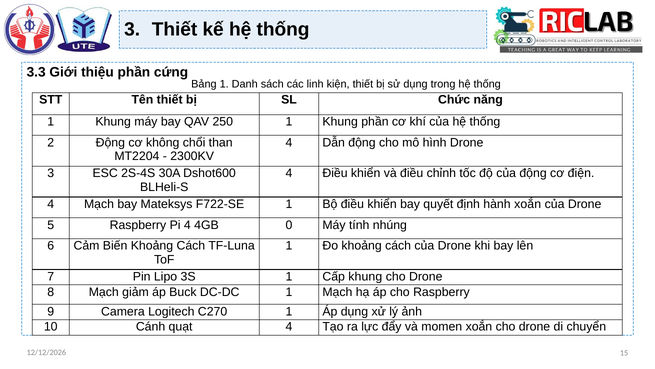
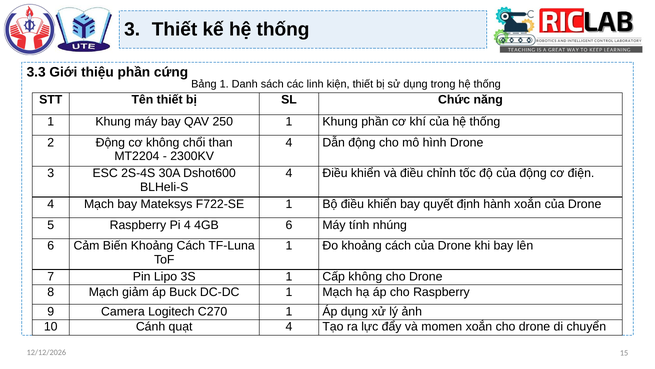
4GB 0: 0 -> 6 (289, 225)
Cấp khung: khung -> không (365, 276)
